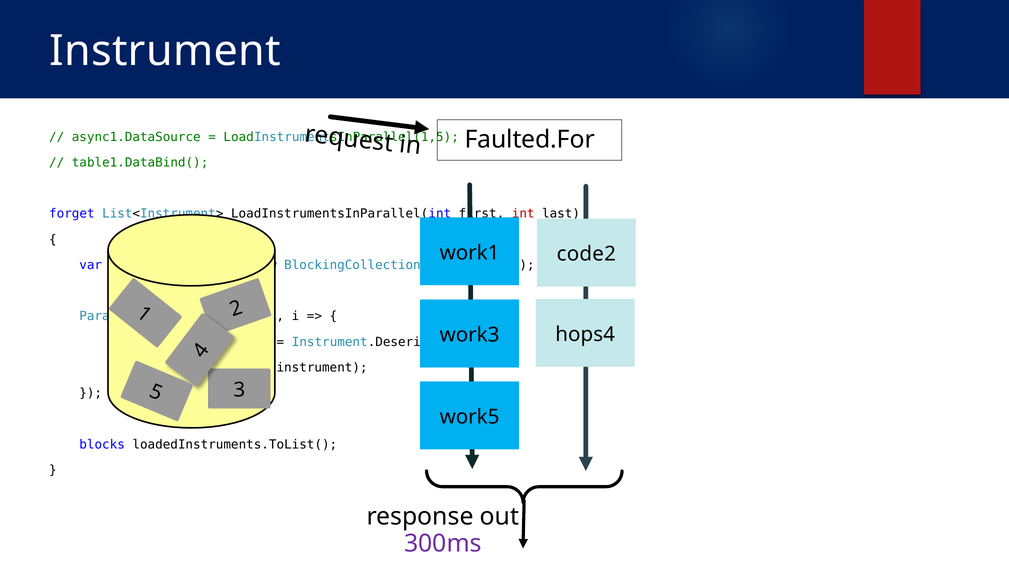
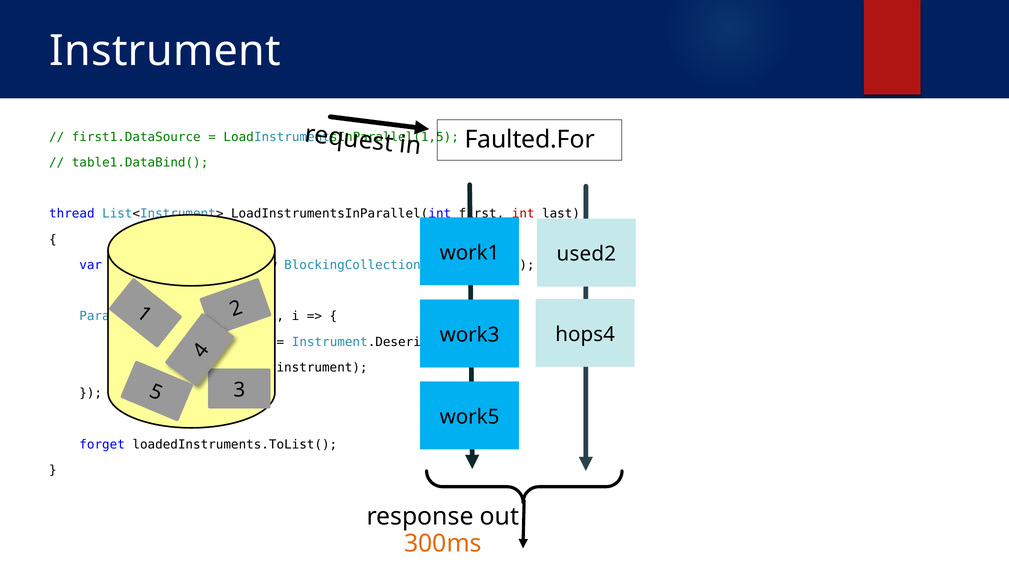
async1.DataSource: async1.DataSource -> first1.DataSource (136, 137)
forget: forget -> thread (72, 214)
code2: code2 -> used2 (586, 254)
blocks: blocks -> forget (102, 445)
300ms colour: purple -> orange (443, 544)
